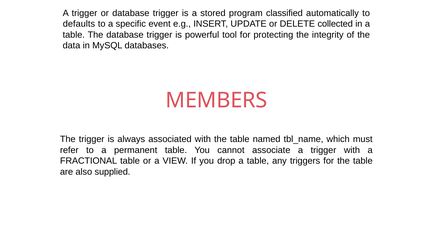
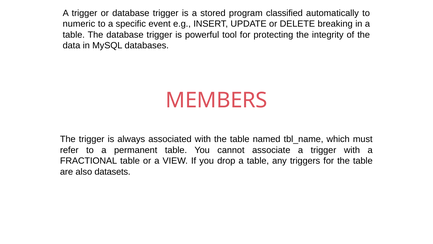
defaults: defaults -> numeric (79, 24)
collected: collected -> breaking (335, 24)
supplied: supplied -> datasets (112, 171)
